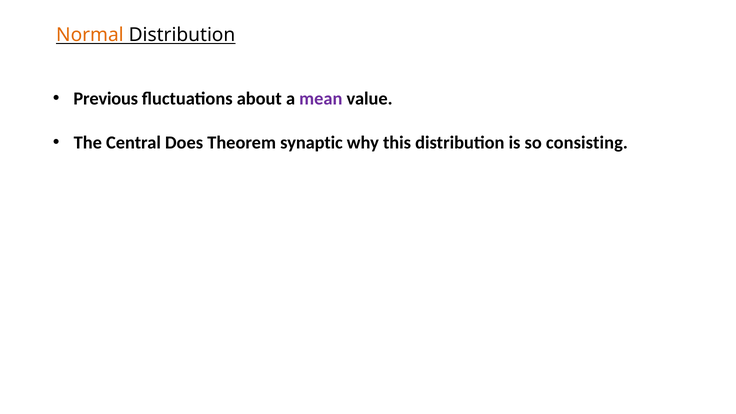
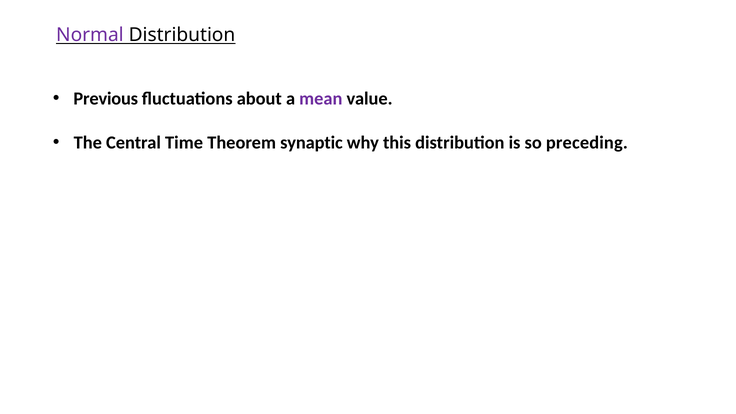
Normal colour: orange -> purple (90, 35)
Does: Does -> Time (184, 143)
consisting: consisting -> preceding (587, 143)
